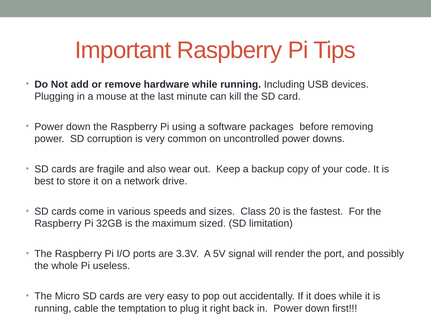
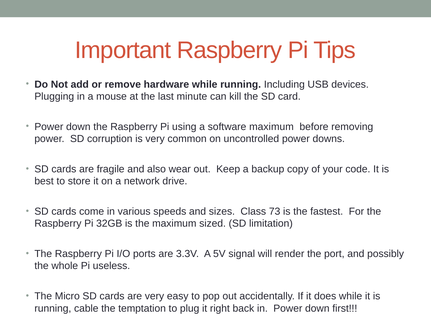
software packages: packages -> maximum (271, 127)
20: 20 -> 73 (275, 212)
